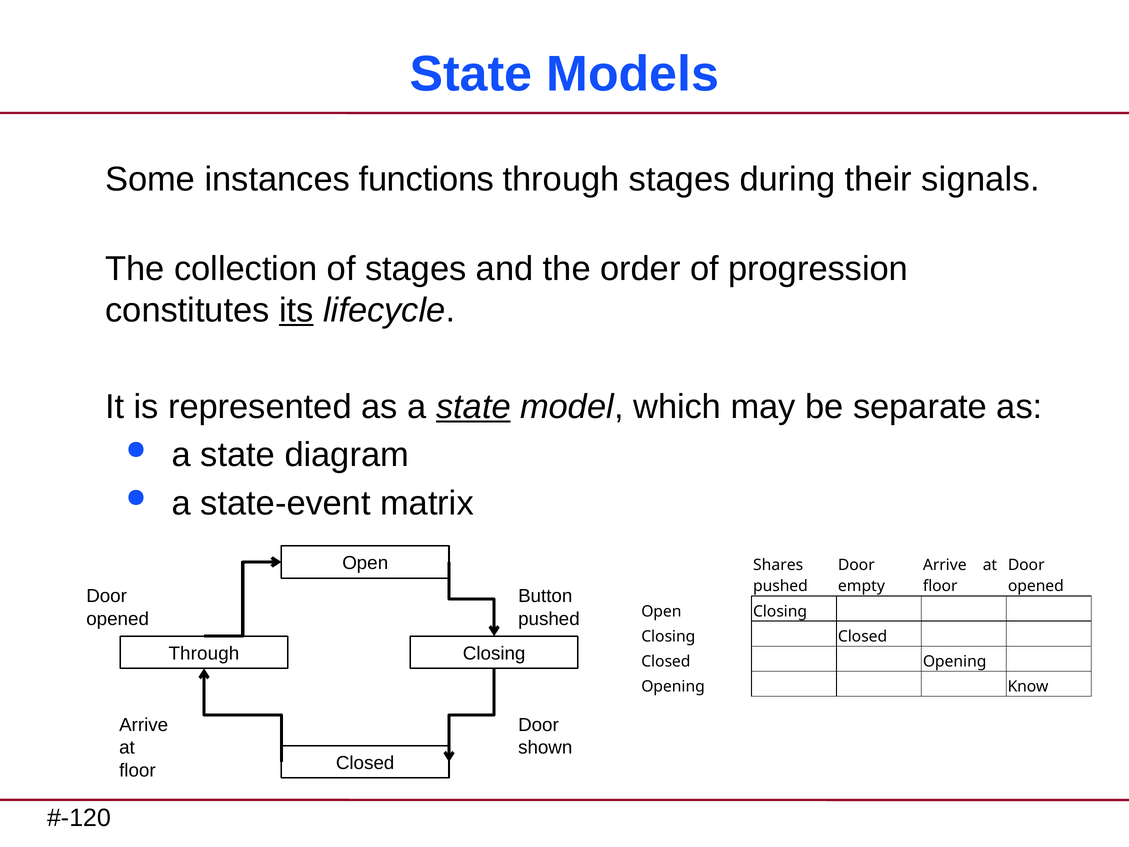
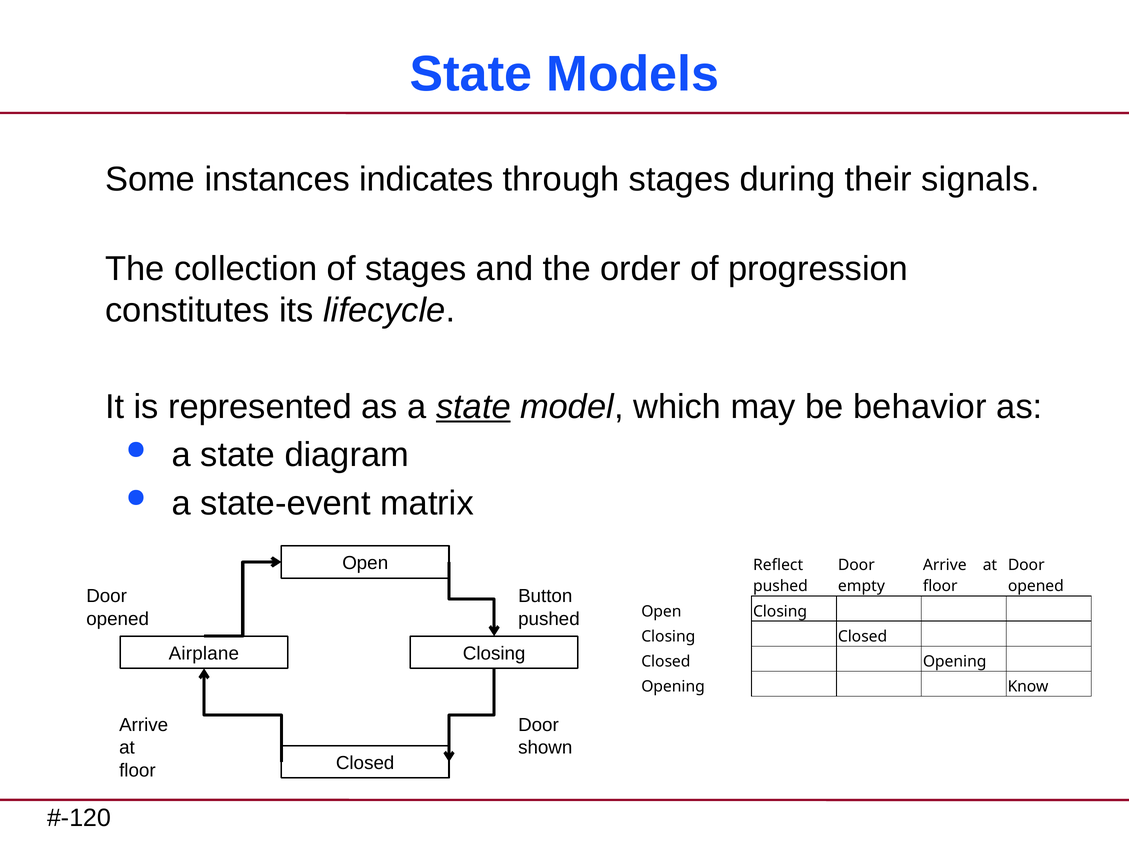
functions: functions -> indicates (426, 179)
its underline: present -> none (296, 310)
separate: separate -> behavior (920, 407)
Shares: Shares -> Reflect (778, 565)
Through: Through -> Airplane (204, 653)
